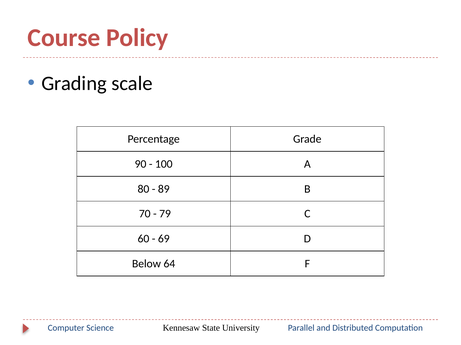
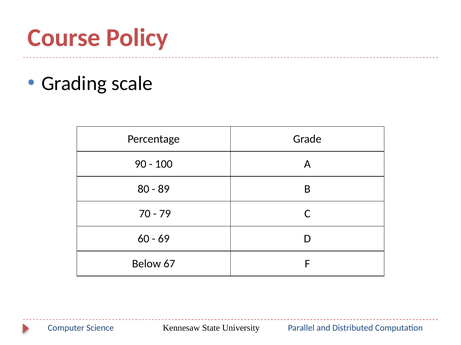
64: 64 -> 67 (169, 264)
